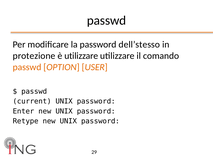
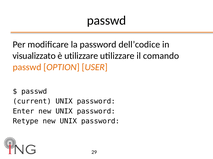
dell’stesso: dell’stesso -> dell’codice (139, 45)
protezione: protezione -> visualizzato (34, 56)
